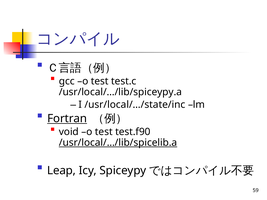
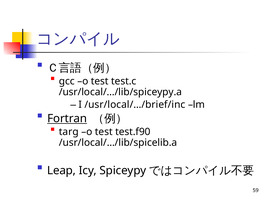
/usr/local/…/state/inc: /usr/local/…/state/inc -> /usr/local/…/brief/inc (135, 105)
void: void -> targ (69, 132)
/usr/local/…/lib/spicelib.a underline: present -> none (118, 143)
